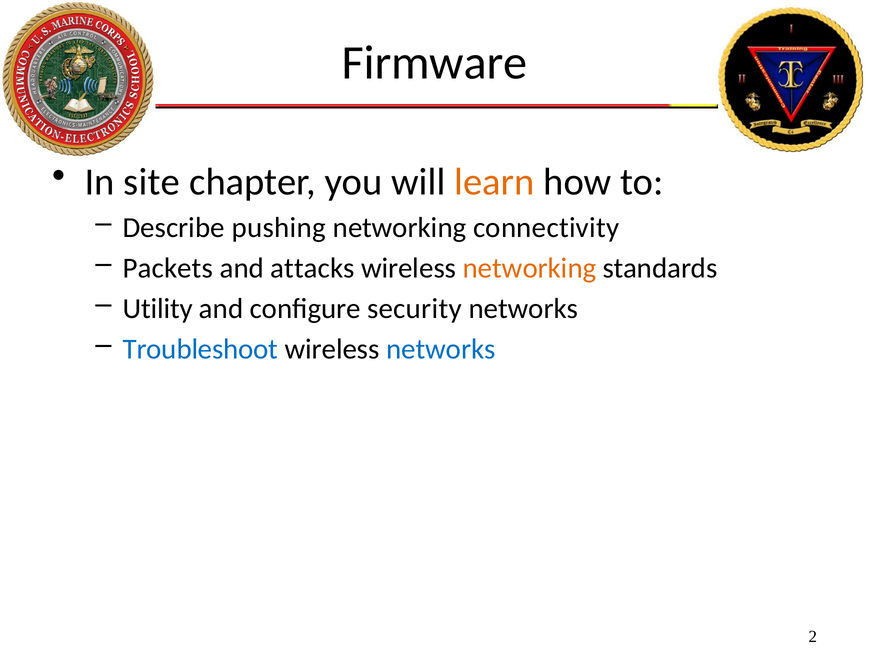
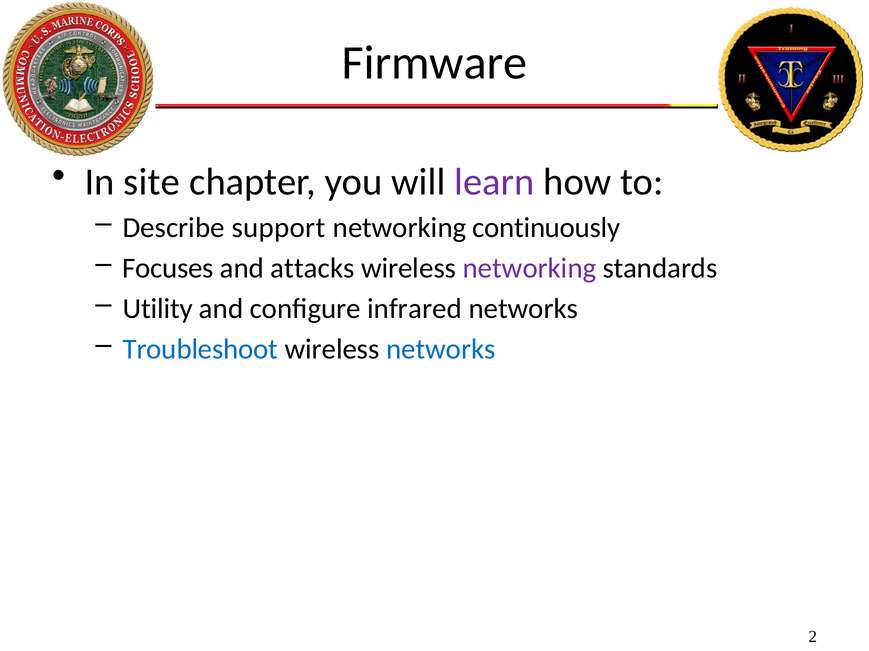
learn colour: orange -> purple (494, 182)
pushing: pushing -> support (279, 228)
connectivity: connectivity -> continuously (546, 228)
Packets: Packets -> Focuses (168, 268)
networking colour: orange -> purple (530, 268)
security: security -> infrared (415, 309)
